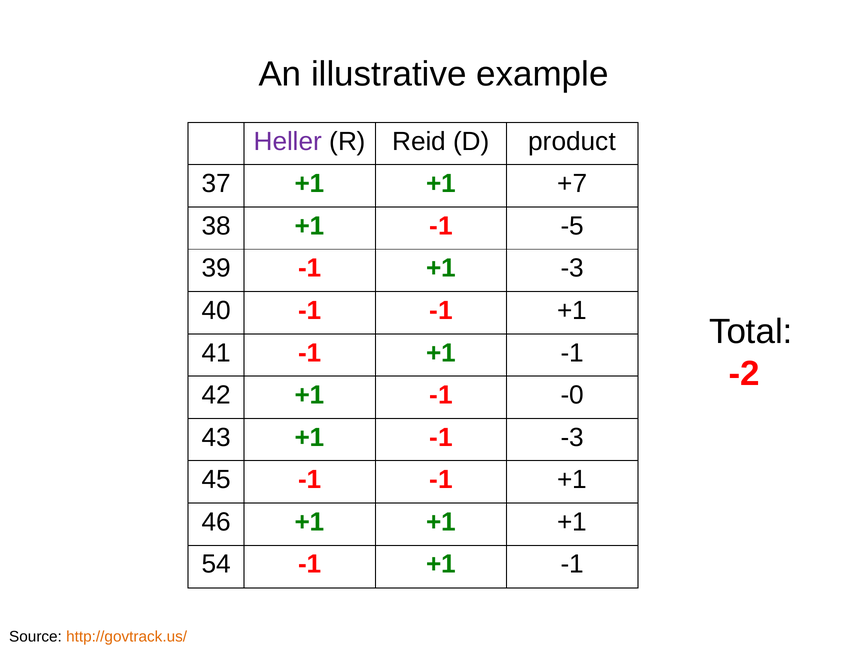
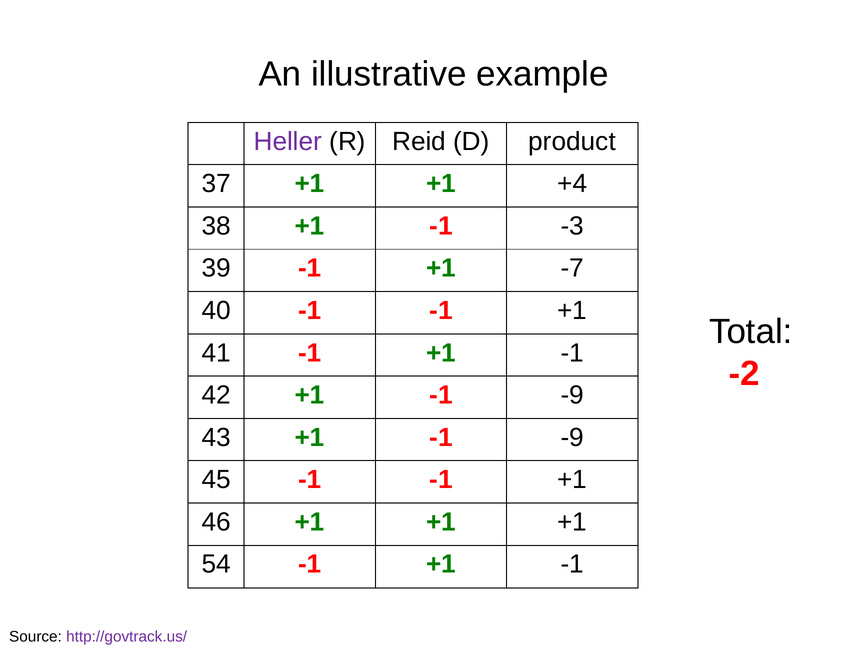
+7: +7 -> +4 (572, 184)
-5: -5 -> -3 (572, 226)
+1 -3: -3 -> -7 (572, 268)
42 +1 -1 -0: -0 -> -9 (572, 395)
43 +1 -1 -3: -3 -> -9 (572, 437)
http://govtrack.us/ colour: orange -> purple (127, 637)
